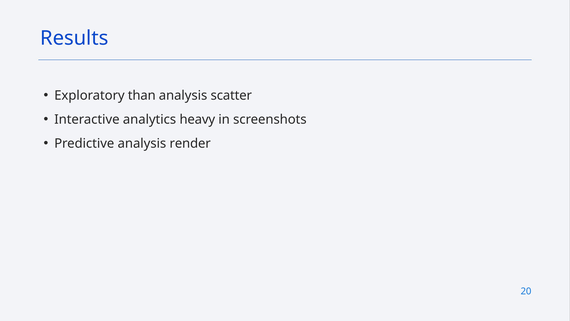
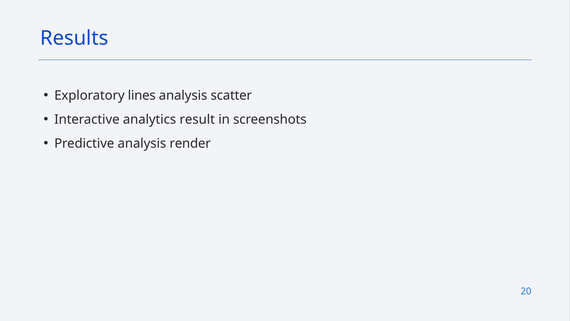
than: than -> lines (142, 95)
heavy: heavy -> result (197, 119)
